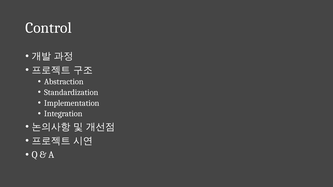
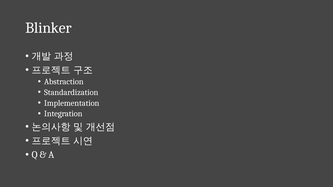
Control: Control -> Blinker (49, 28)
